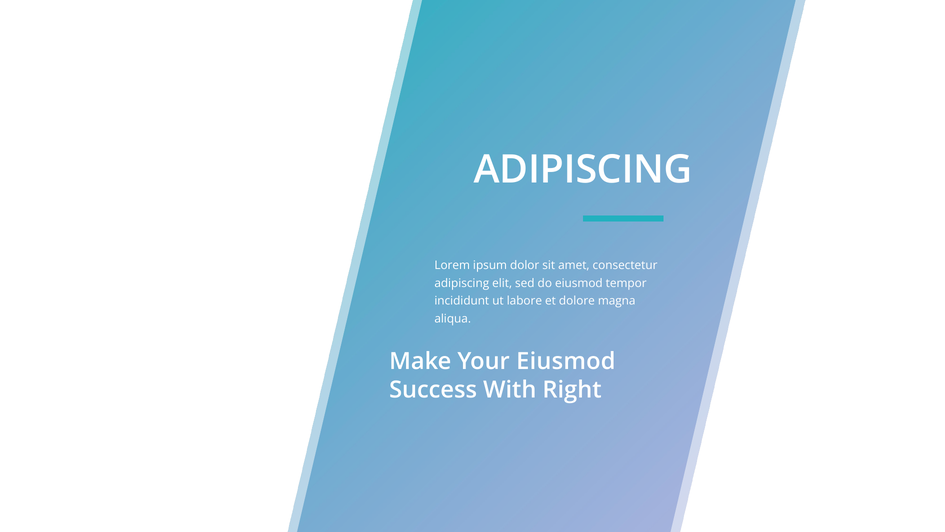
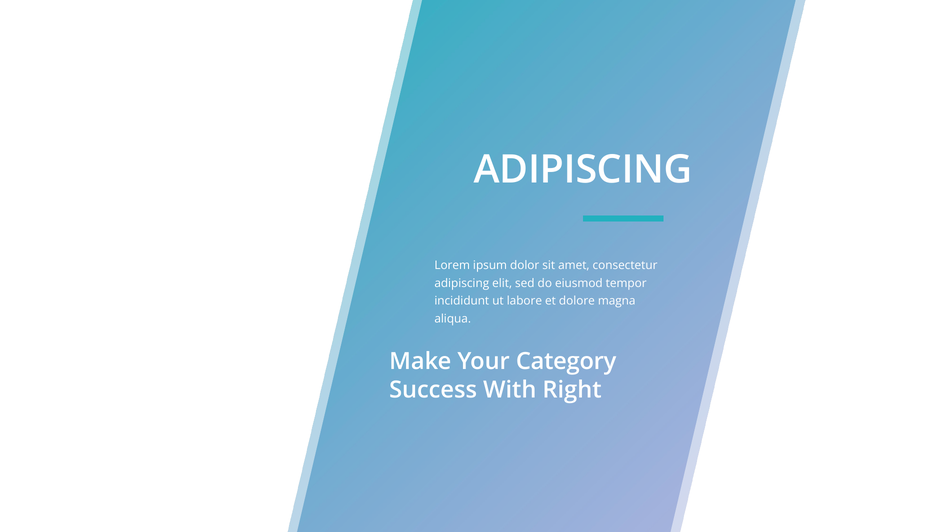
Your Eiusmod: Eiusmod -> Category (566, 361)
